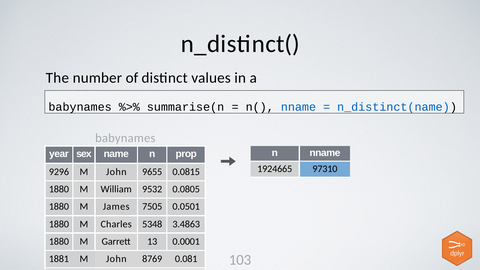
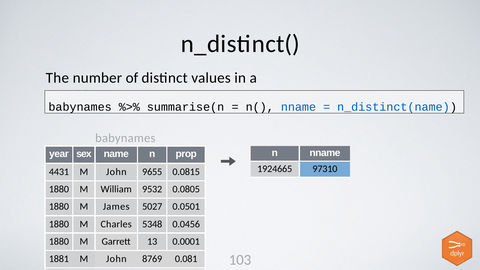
9296: 9296 -> 4431 (59, 172)
7505: 7505 -> 5027 (152, 207)
3.4863: 3.4863 -> 0.0456 (186, 224)
